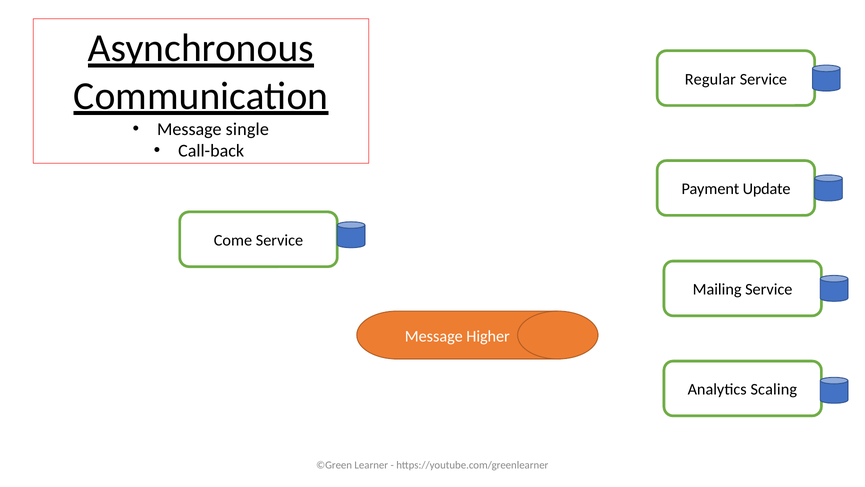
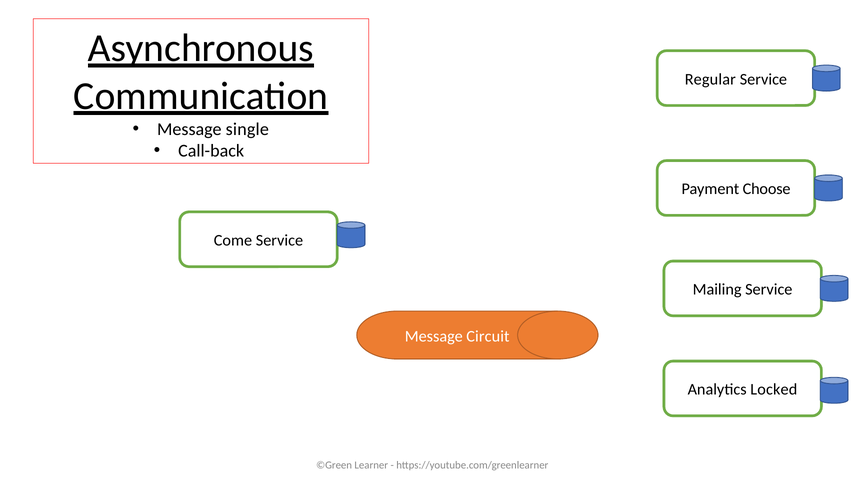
Update: Update -> Choose (767, 189)
Higher: Higher -> Circuit (488, 336)
Scaling: Scaling -> Locked (774, 389)
